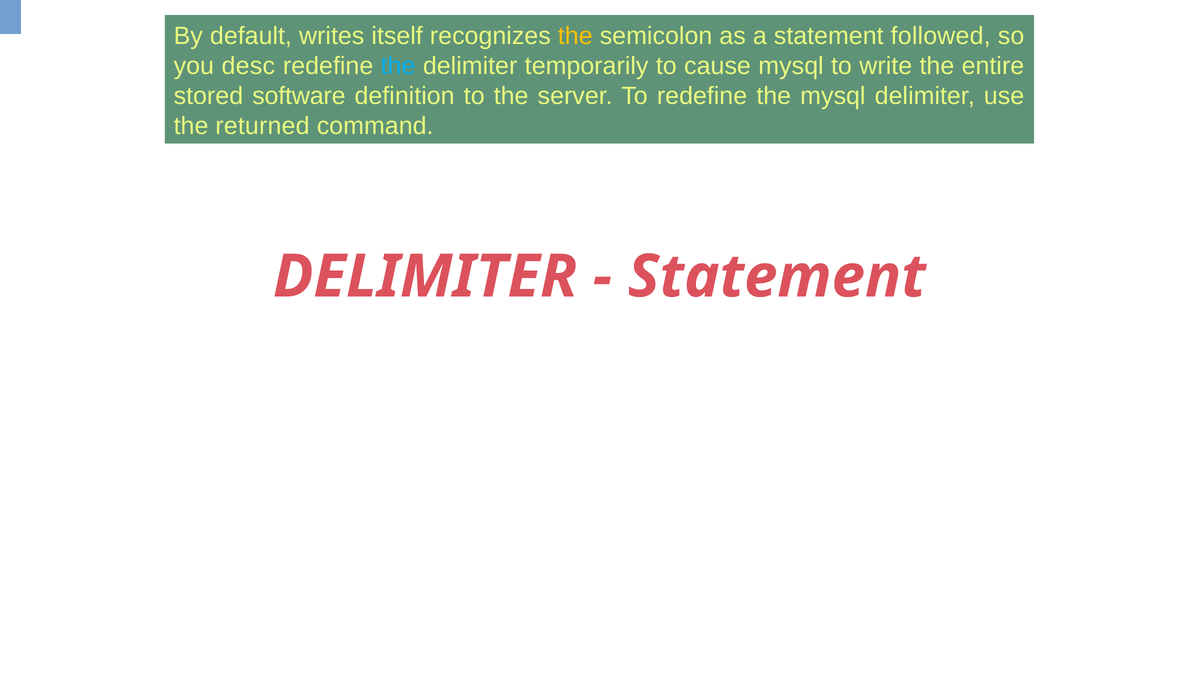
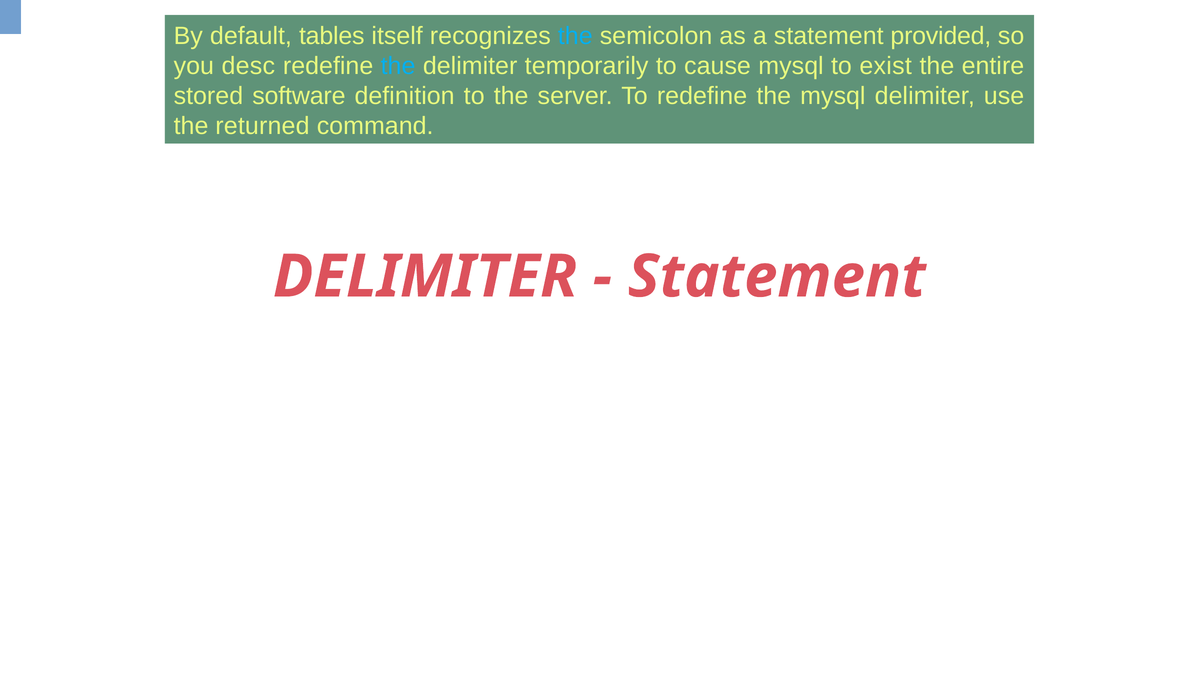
writes: writes -> tables (332, 36)
the colour: yellow -> light blue (575, 36)
followed: followed -> provided (941, 36)
write: write -> exist (886, 66)
